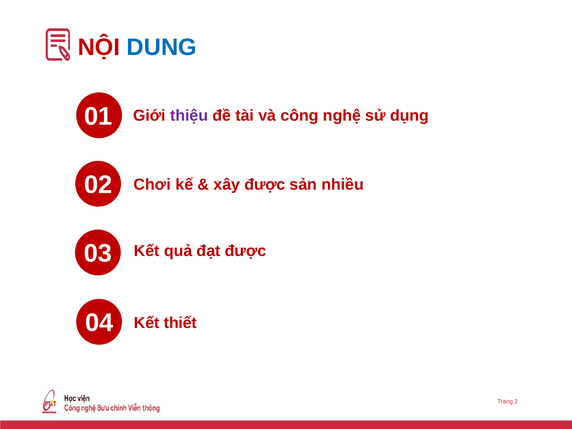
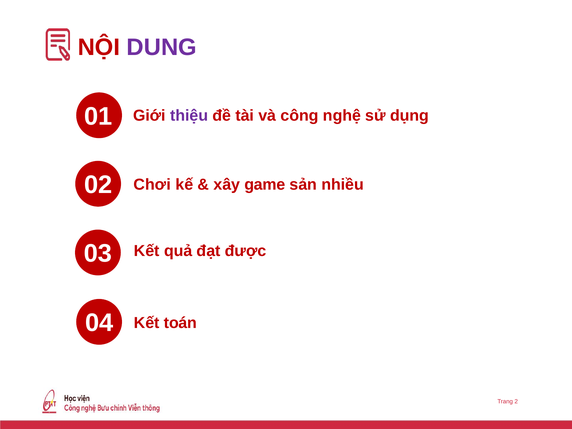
DUNG colour: blue -> purple (162, 47)
xây được: được -> game (265, 185)
thiết: thiết -> toán (180, 323)
